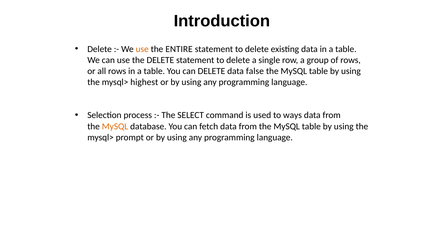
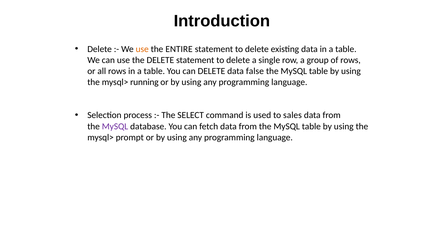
highest: highest -> running (144, 82)
ways: ways -> sales (292, 115)
MySQL colour: orange -> purple (115, 126)
